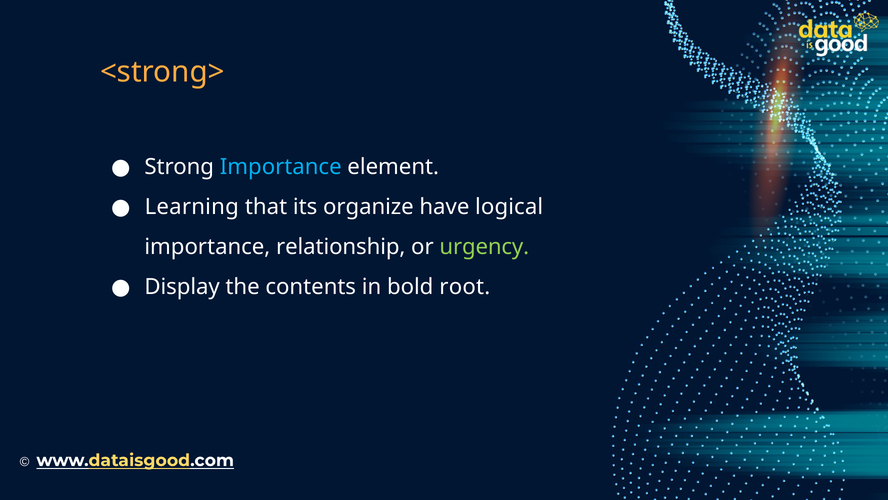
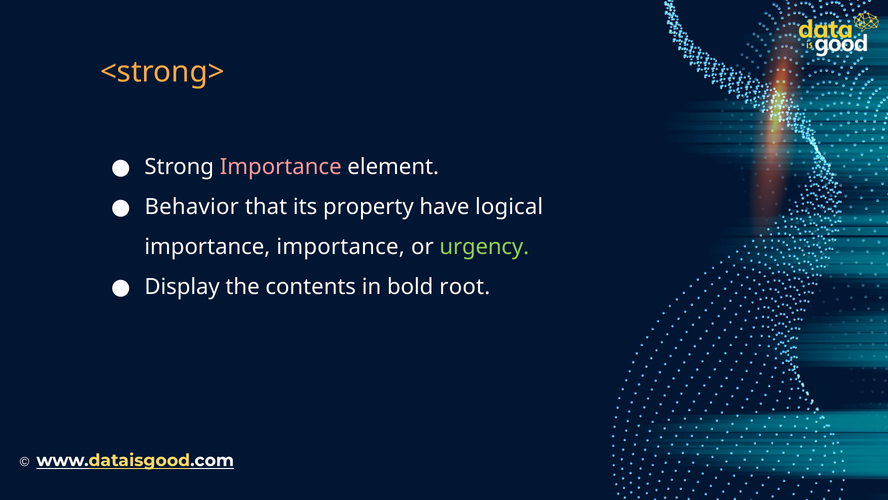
Importance colour: light blue -> pink (281, 167)
Learning: Learning -> Behavior (192, 207)
organize: organize -> property (368, 207)
importance relationship: relationship -> importance (341, 247)
